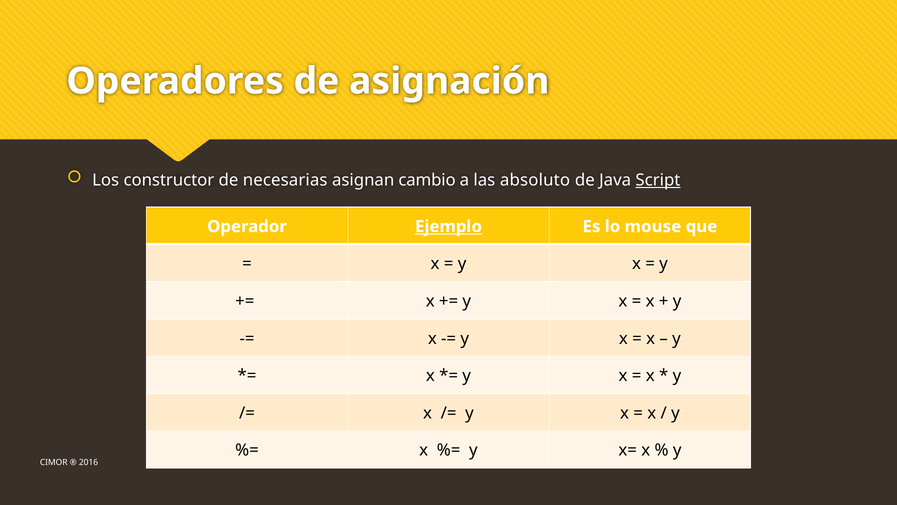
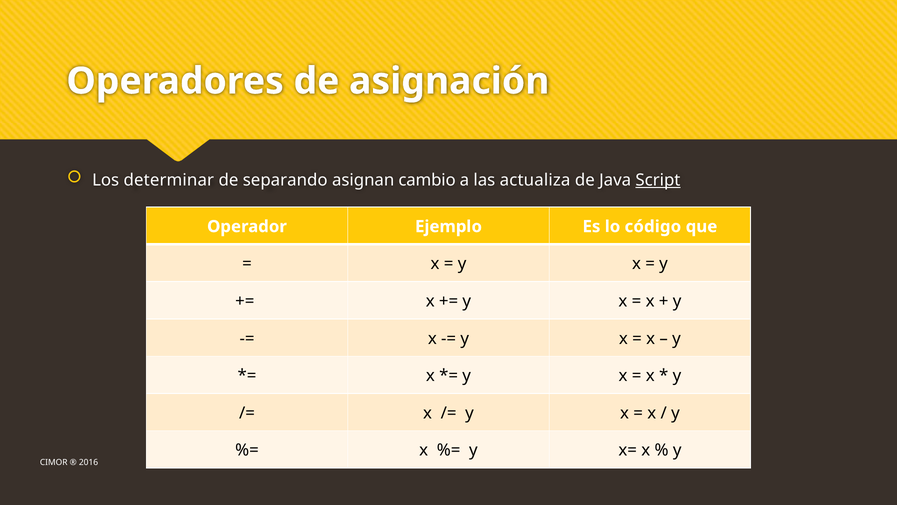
constructor: constructor -> determinar (169, 180)
necesarias: necesarias -> separando (285, 180)
absoluto: absoluto -> actualiza (535, 180)
Ejemplo underline: present -> none (448, 226)
mouse: mouse -> código (653, 226)
